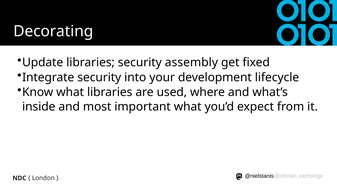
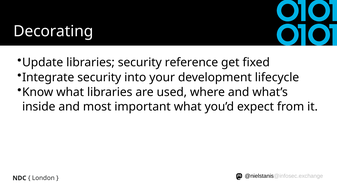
assembly: assembly -> reference (191, 62)
